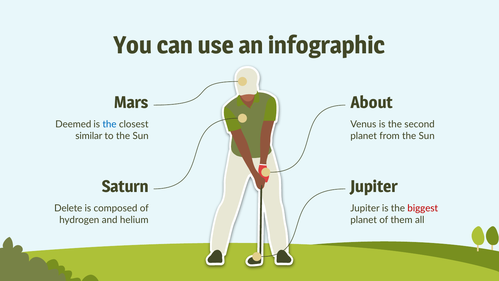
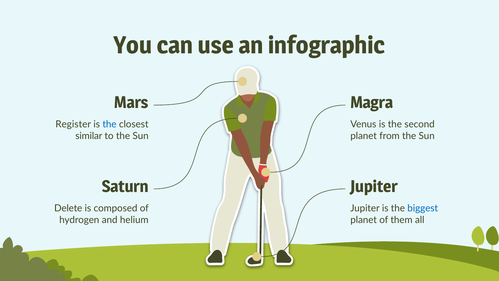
About: About -> Magra (372, 103)
Deemed: Deemed -> Register (73, 124)
biggest colour: red -> blue (423, 208)
